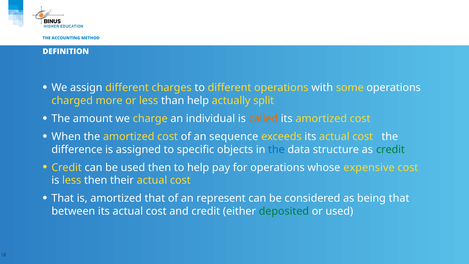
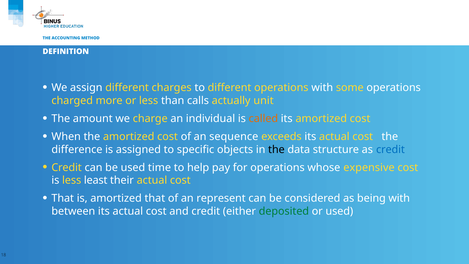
than help: help -> calls (198, 100)
split: split -> unit (264, 100)
the colour: blue -> black (276, 149)
credit colour: green -> blue (390, 149)
used then: then -> time (159, 167)
less then: then -> least (96, 180)
being that: that -> with (399, 198)
